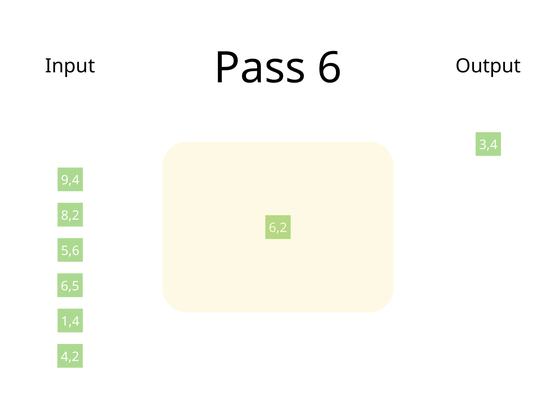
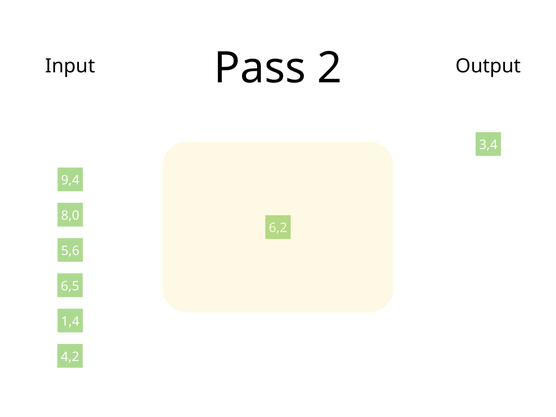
6: 6 -> 2 (330, 68)
8,2: 8,2 -> 8,0 (70, 216)
